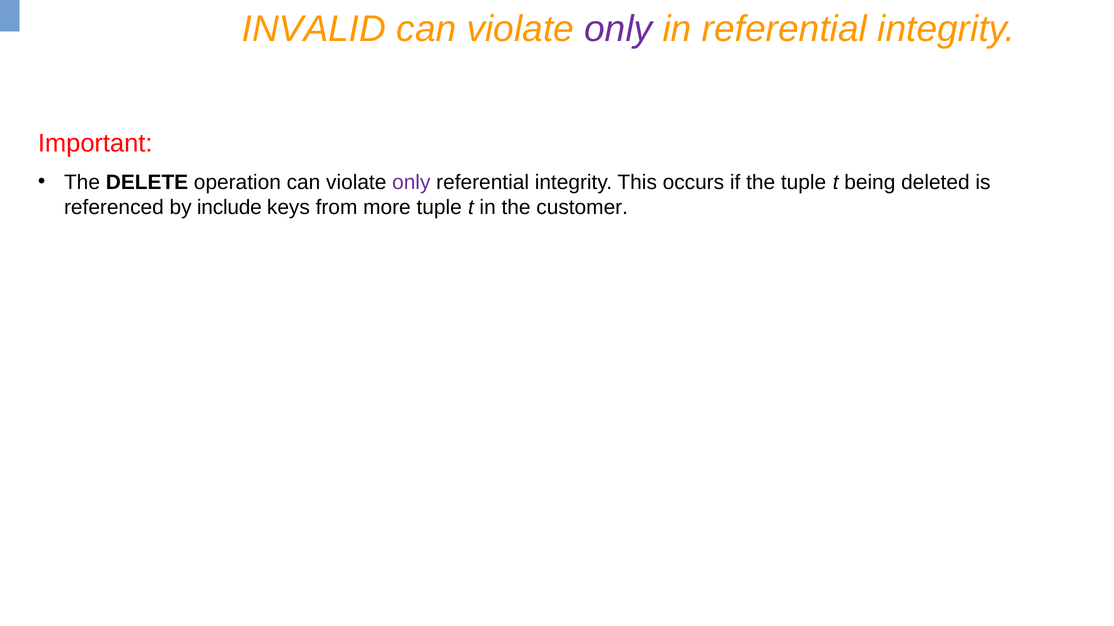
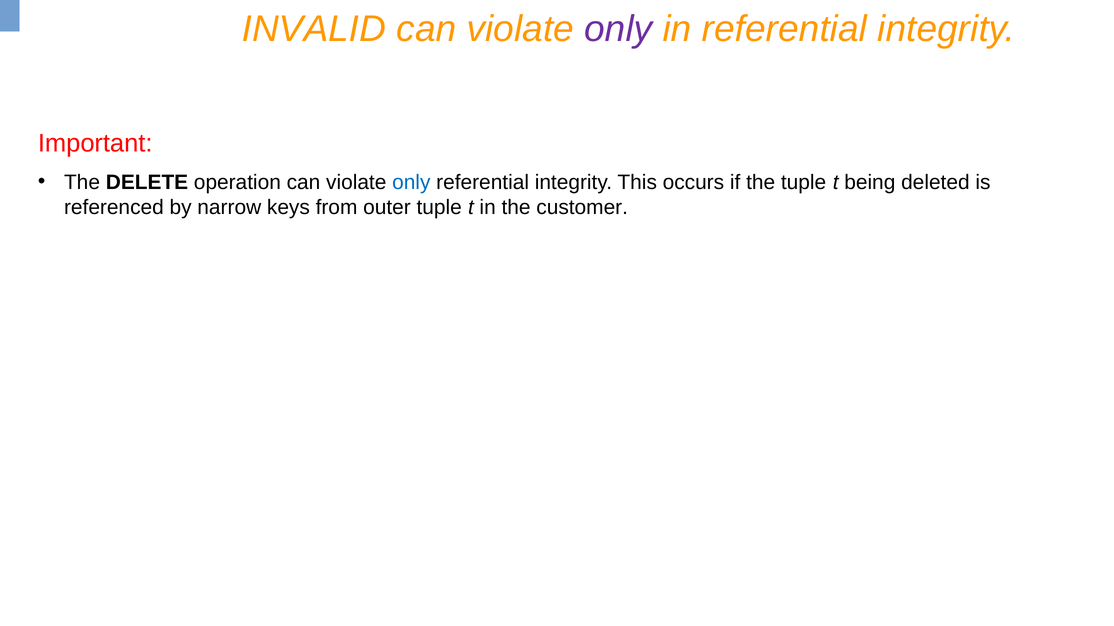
only colour: purple -> blue (411, 182)
include: include -> narrow (229, 207)
more: more -> outer (387, 207)
